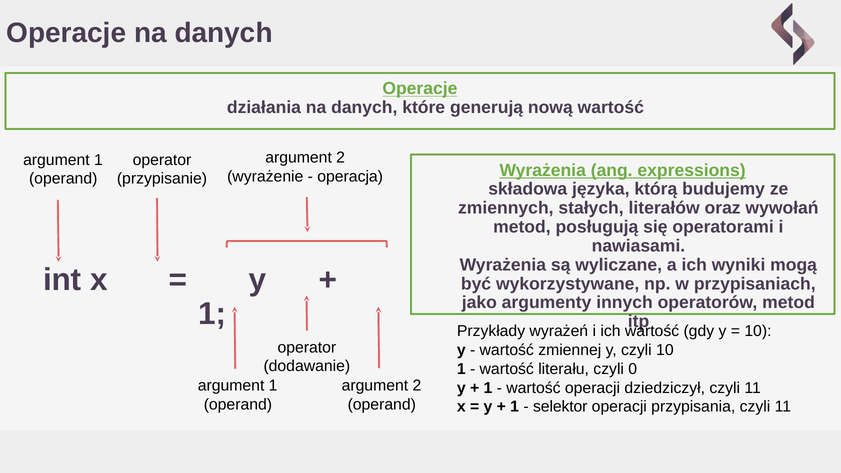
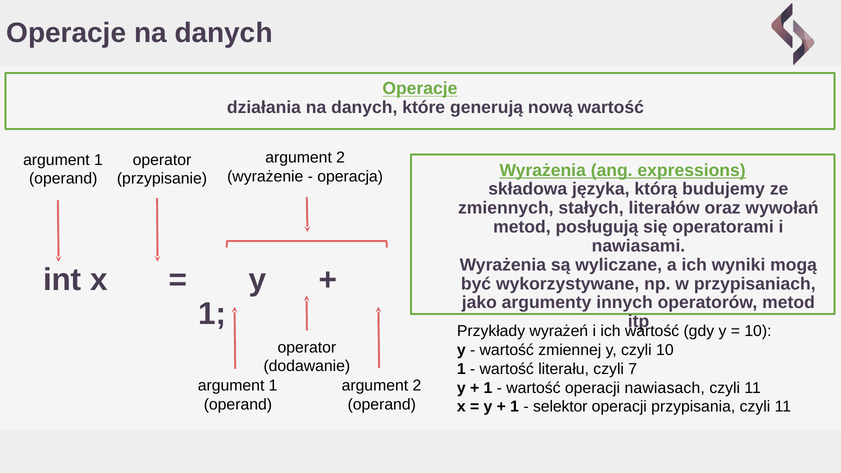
0: 0 -> 7 (633, 369)
dziedziczył: dziedziczył -> nawiasach (665, 388)
